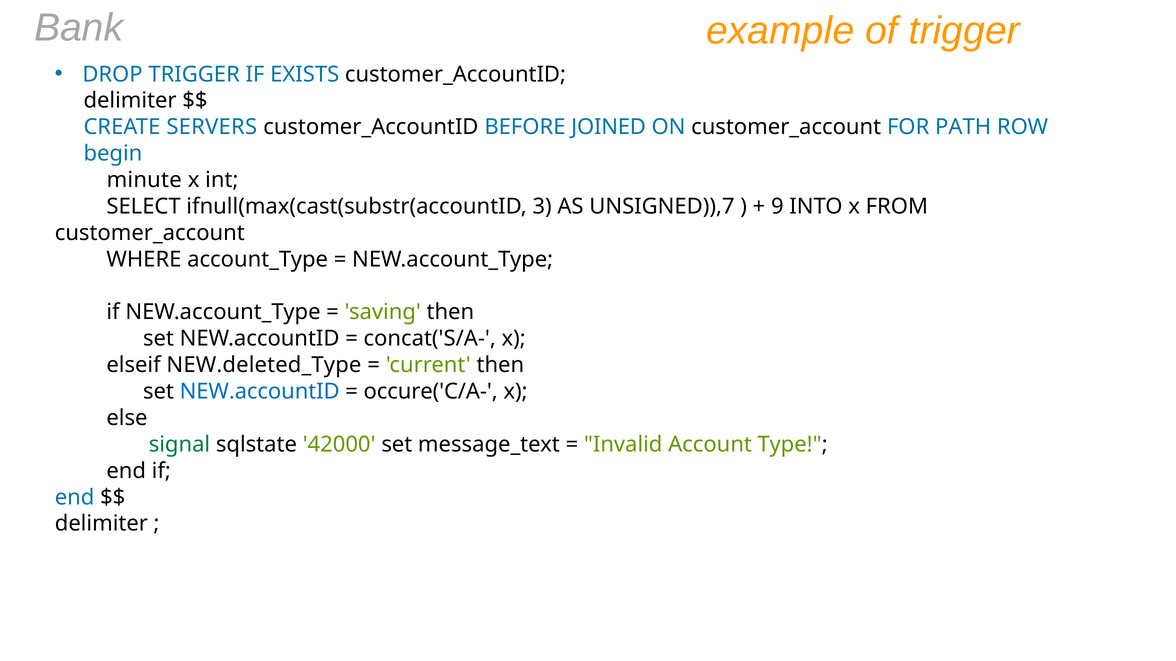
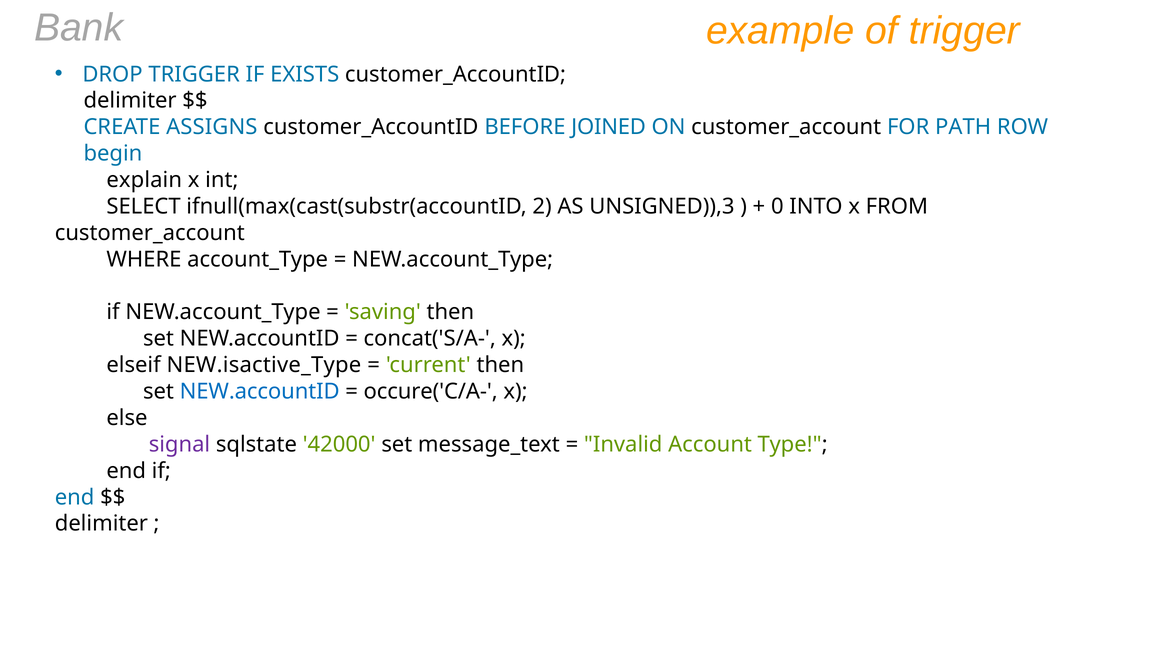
SERVERS: SERVERS -> ASSIGNS (212, 127)
minute: minute -> explain (144, 180)
3: 3 -> 2 (542, 207)
UNSIGNED)),7: UNSIGNED)),7 -> UNSIGNED)),3 (662, 207)
9: 9 -> 0 (777, 207)
NEW.deleted_Type: NEW.deleted_Type -> NEW.isactive_Type (264, 365)
signal colour: green -> purple (179, 445)
